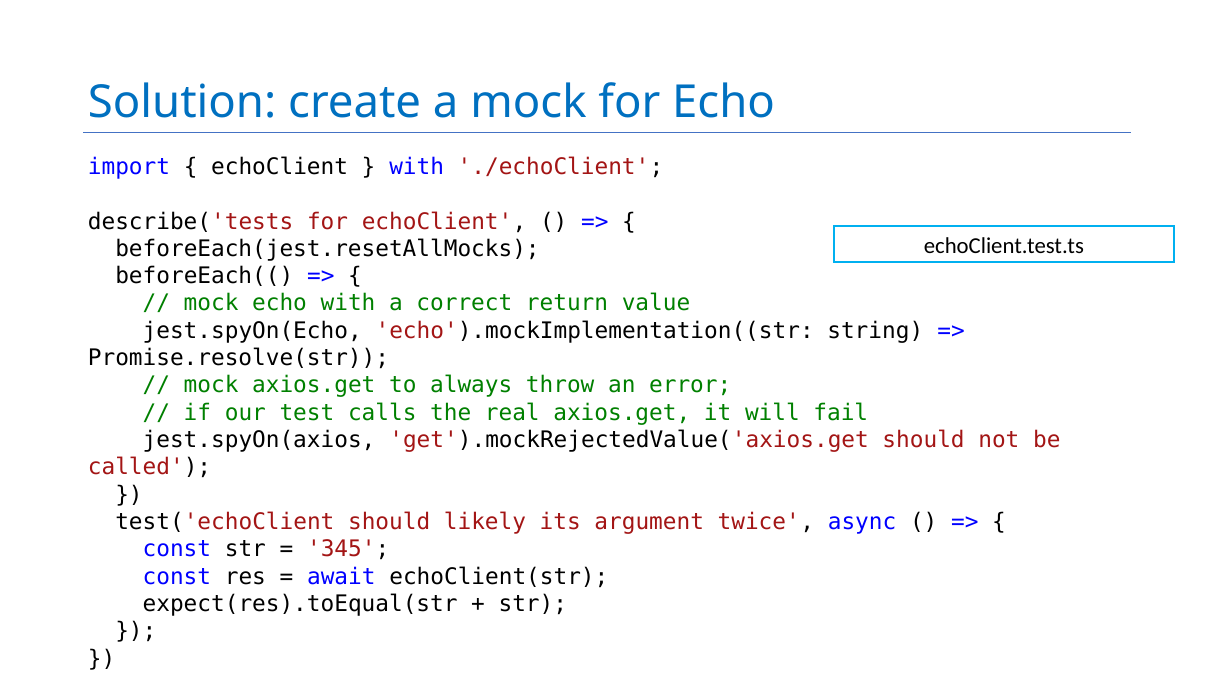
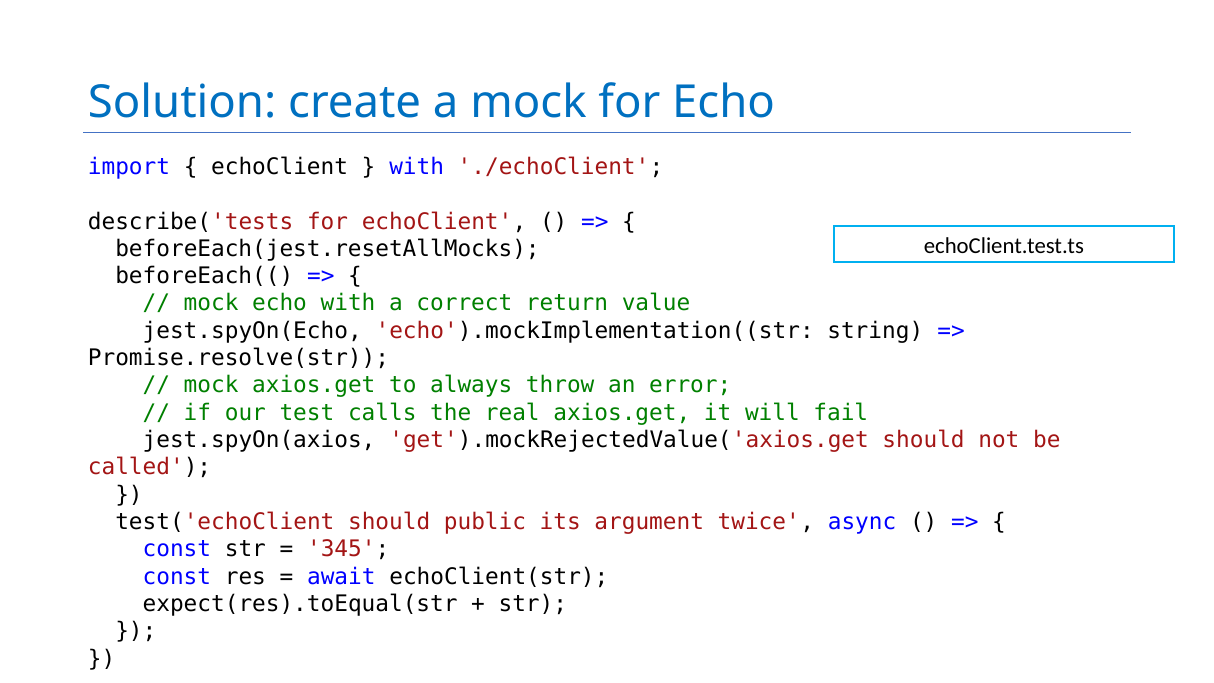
likely: likely -> public (485, 522)
